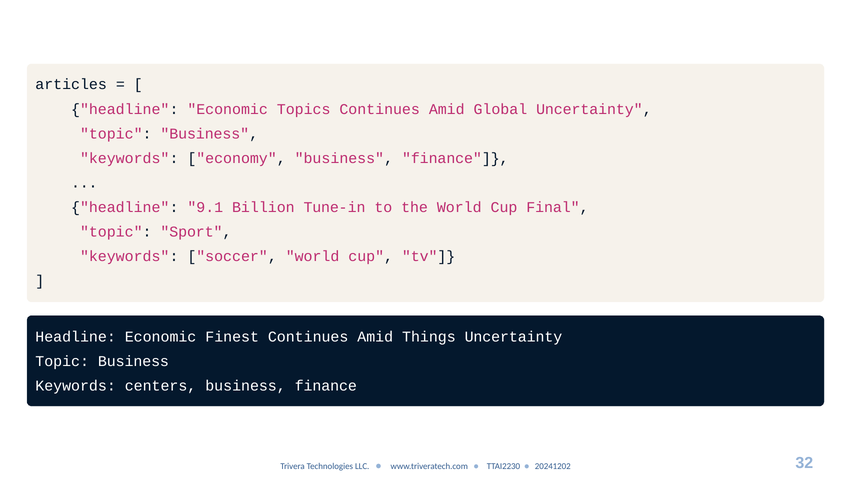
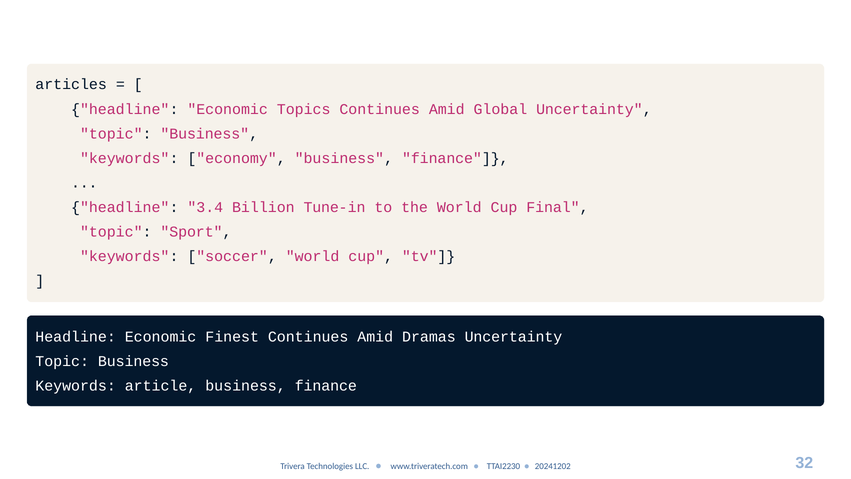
9.1: 9.1 -> 3.4 (205, 208)
Things: Things -> Dramas (429, 337)
centers: centers -> article (161, 386)
